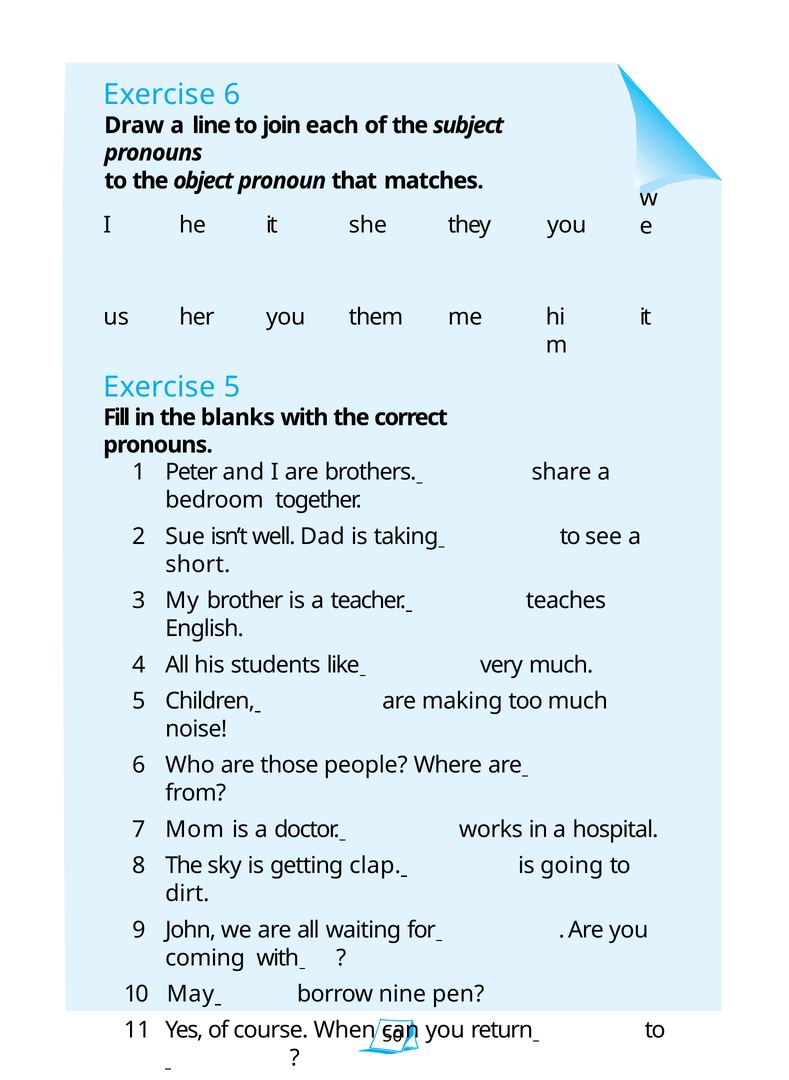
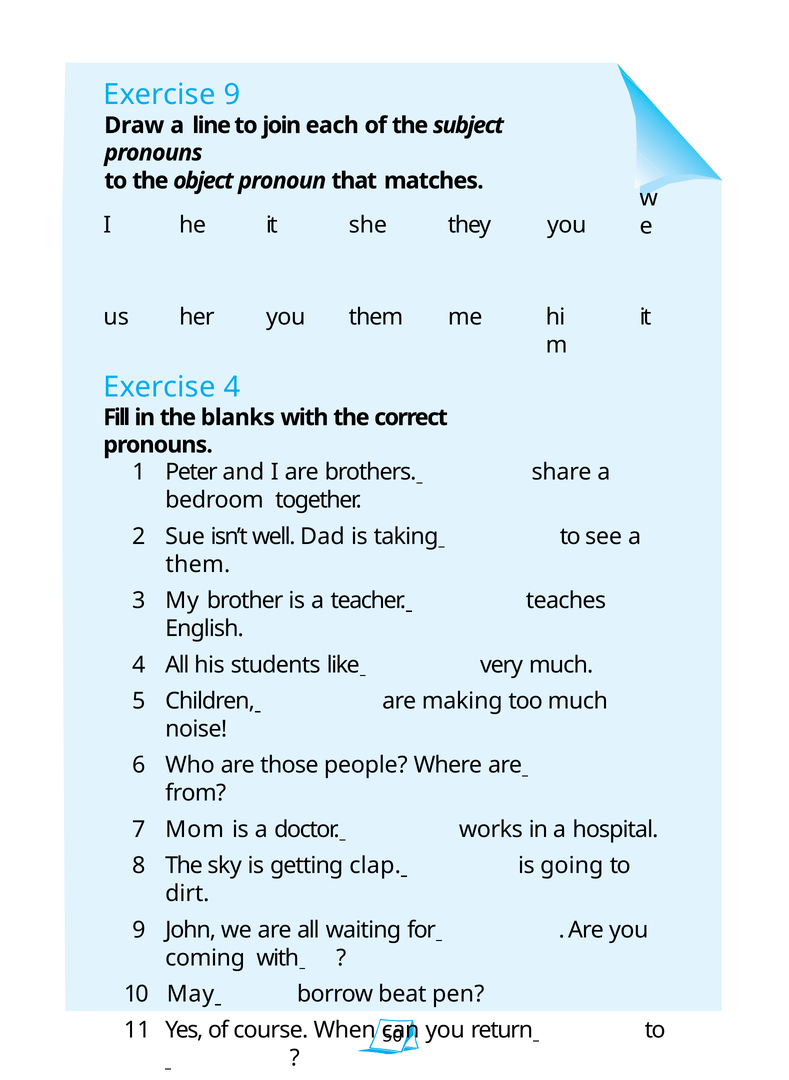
Exercise 6: 6 -> 9 (232, 95)
Exercise 5: 5 -> 4 (232, 387)
short: short -> them (198, 564)
nine: nine -> beat (402, 994)
